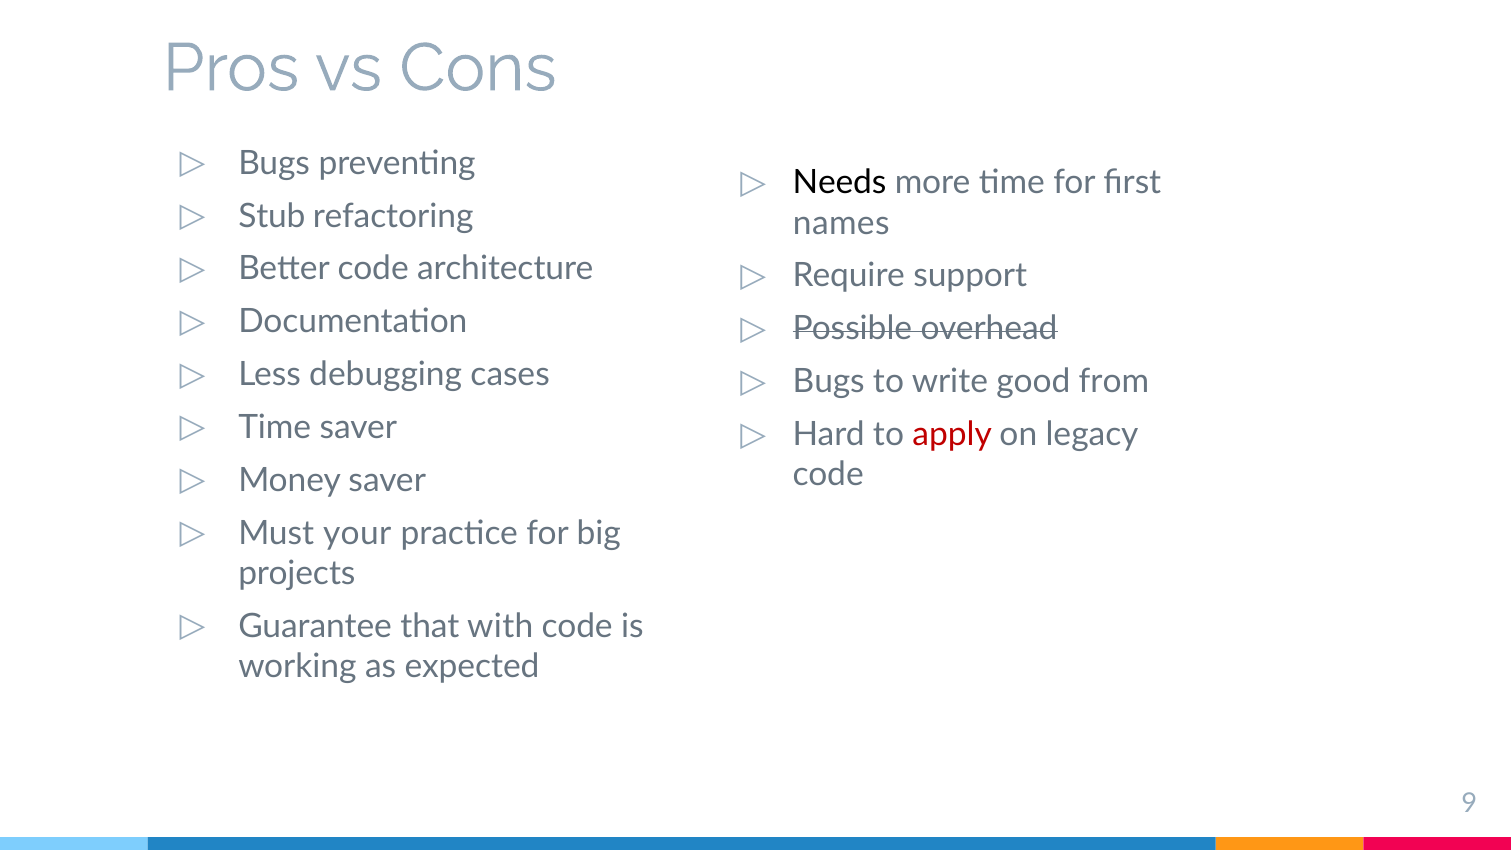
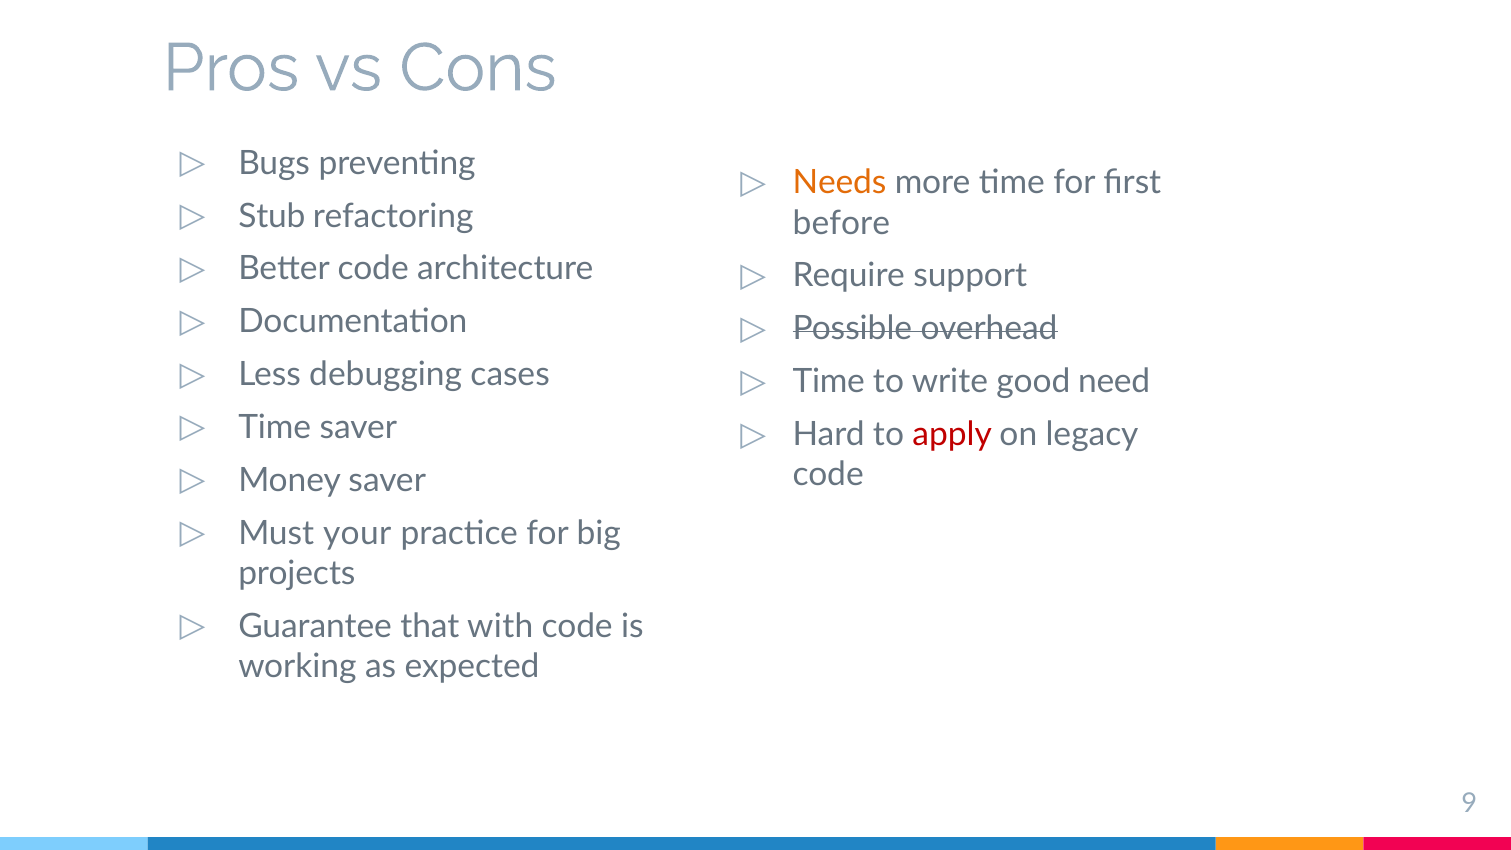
Needs colour: black -> orange (840, 183)
names: names -> before (841, 223)
Bugs: Bugs -> Time (829, 382)
from: from -> need (1114, 382)
